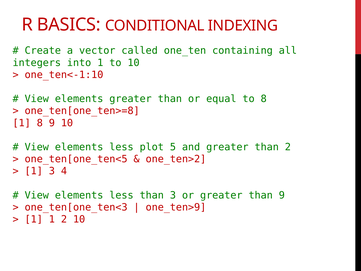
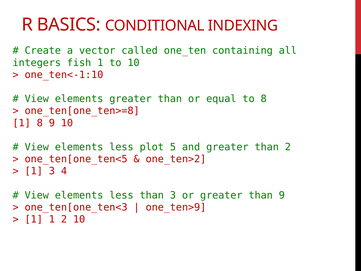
into: into -> fish (79, 63)
